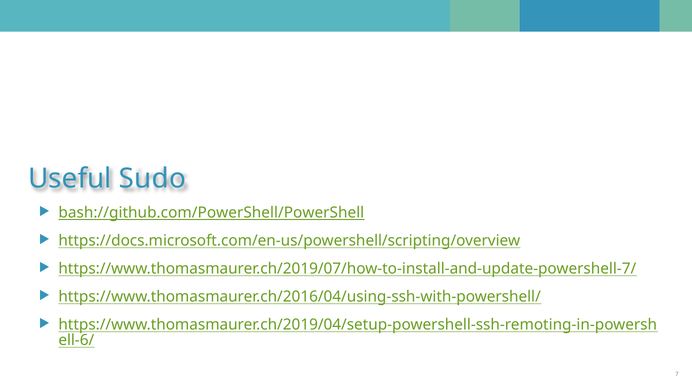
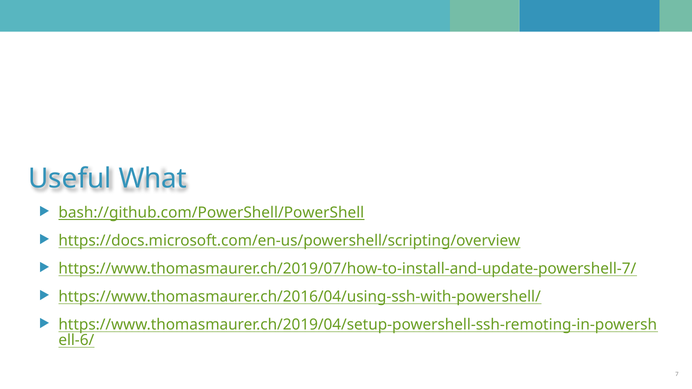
Sudo: Sudo -> What (153, 179)
